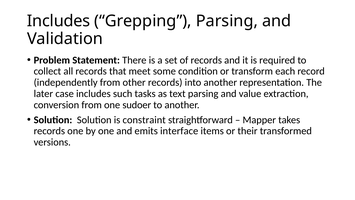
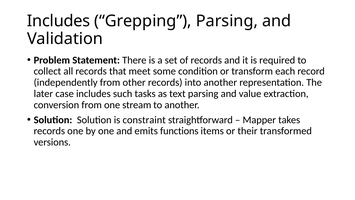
sudoer: sudoer -> stream (137, 105)
interface: interface -> functions (179, 131)
